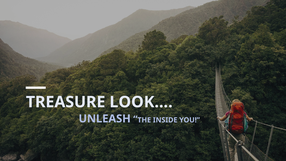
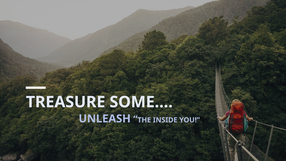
LOOK…: LOOK… -> SOME… (141, 102)
